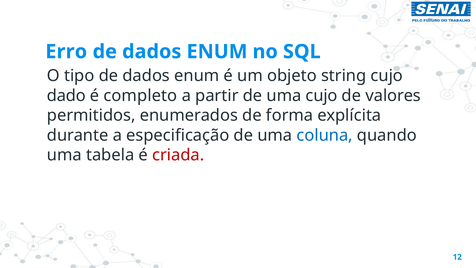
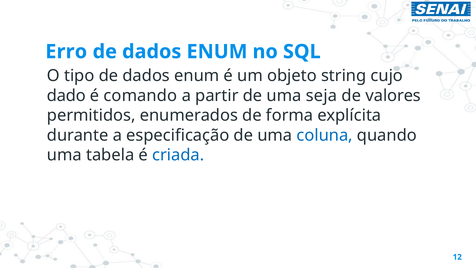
completo: completo -> comando (140, 95)
uma cujo: cujo -> seja (321, 95)
criada colour: red -> blue (178, 155)
